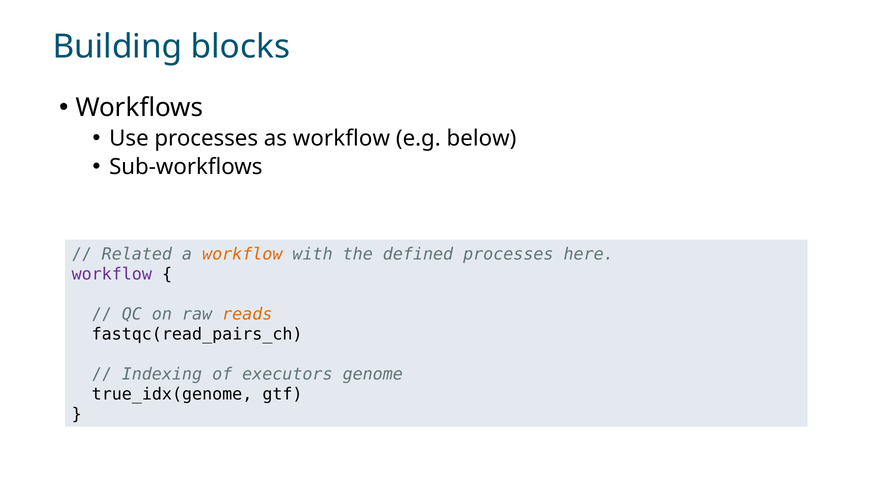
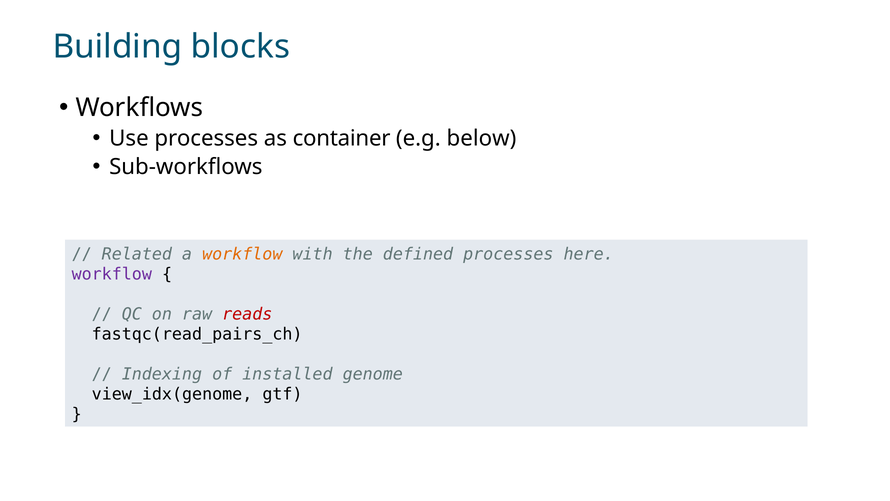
as workflow: workflow -> container (342, 138)
reads colour: orange -> red (247, 314)
executors: executors -> installed (287, 374)
true_idx(genome: true_idx(genome -> view_idx(genome (172, 394)
